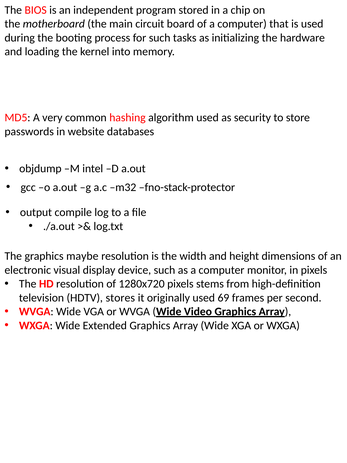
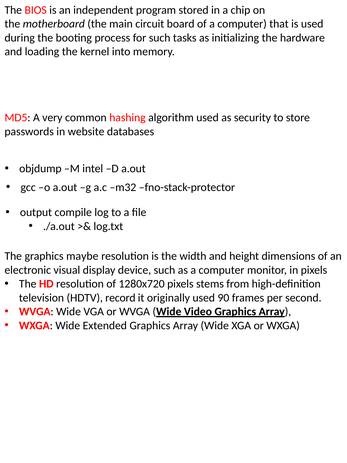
stores: stores -> record (120, 298)
69: 69 -> 90 (223, 298)
